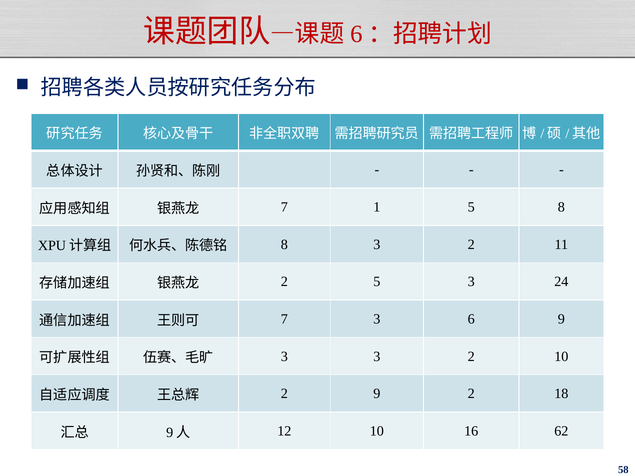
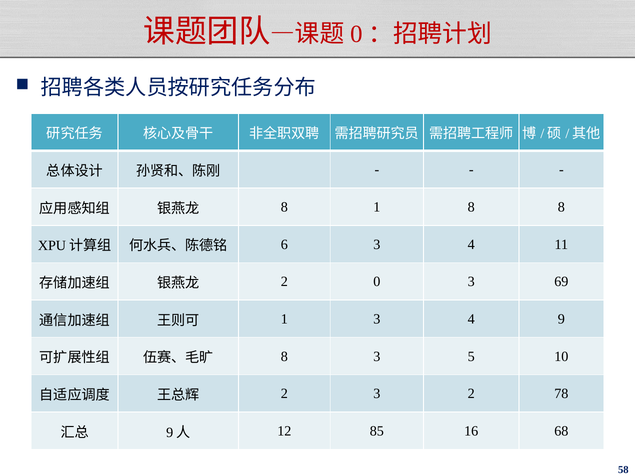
6: 6 -> 0 (356, 34)
7: 7 -> 8 (284, 207)
1 5: 5 -> 8 (471, 207)
8: 8 -> 6 (284, 244)
2: 2 -> 4 (471, 244)
2 5: 5 -> 0 (377, 282)
24: 24 -> 69 (561, 282)
7: 7 -> 1 (284, 319)
6: 6 -> 4 (471, 319)
3: 3 -> 8 (284, 357)
2: 2 -> 5 (471, 357)
2 9: 9 -> 3 (377, 394)
18: 18 -> 78 (561, 394)
12 10: 10 -> 85 (377, 431)
62: 62 -> 68 (561, 431)
